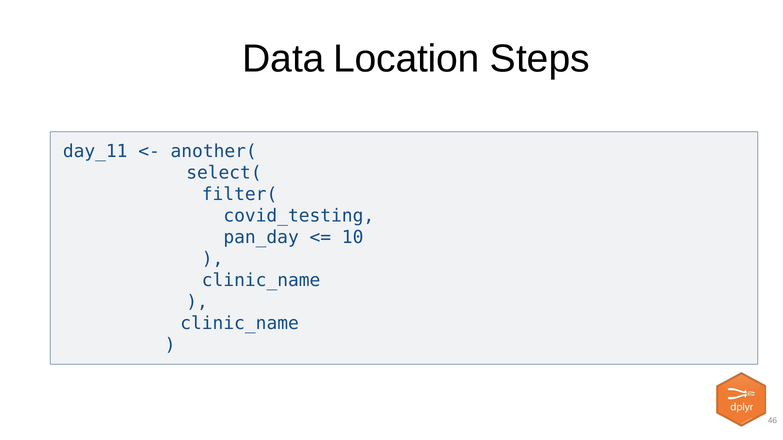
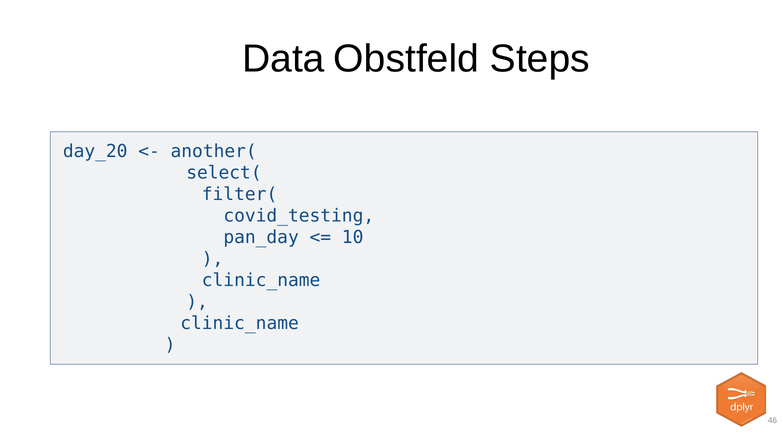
Location: Location -> Obstfeld (406, 59)
day_11: day_11 -> day_20 (95, 151)
